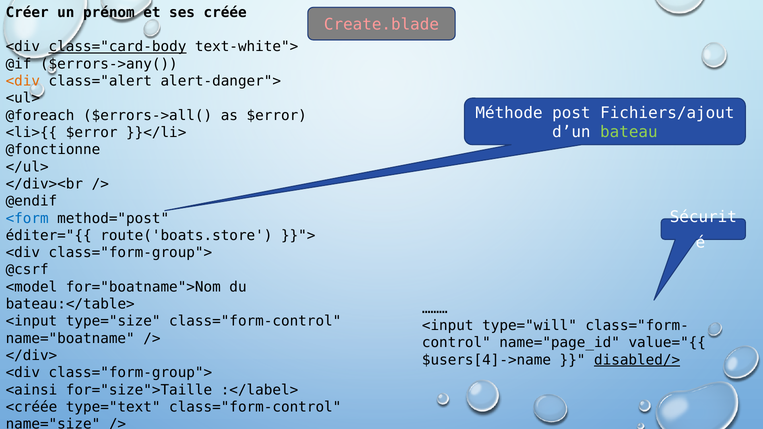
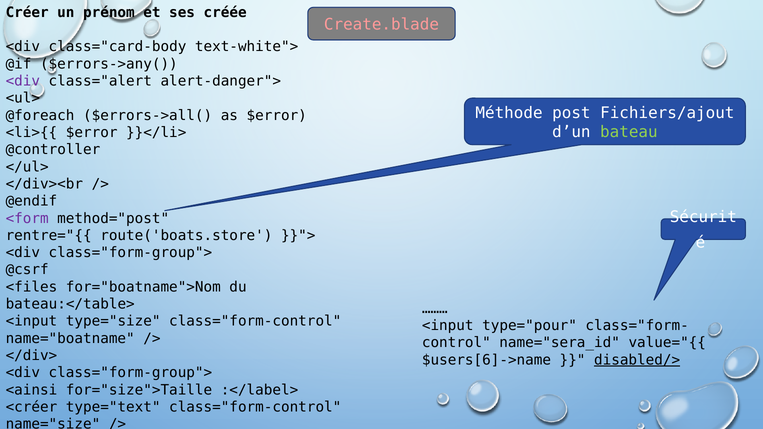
class="card-body underline: present -> none (118, 47)
<div colour: orange -> purple (23, 81)
@fonctionne: @fonctionne -> @controller (53, 150)
<form colour: blue -> purple (27, 218)
éditer="{{: éditer="{{ -> rentre="{{ (49, 236)
<model: <model -> <files (31, 287)
type="will: type="will -> type="pour (530, 326)
name="page_id: name="page_id -> name="sera_id (560, 343)
$users[4]->name: $users[4]->name -> $users[6]->name (487, 360)
<créée: <créée -> <créer (31, 407)
